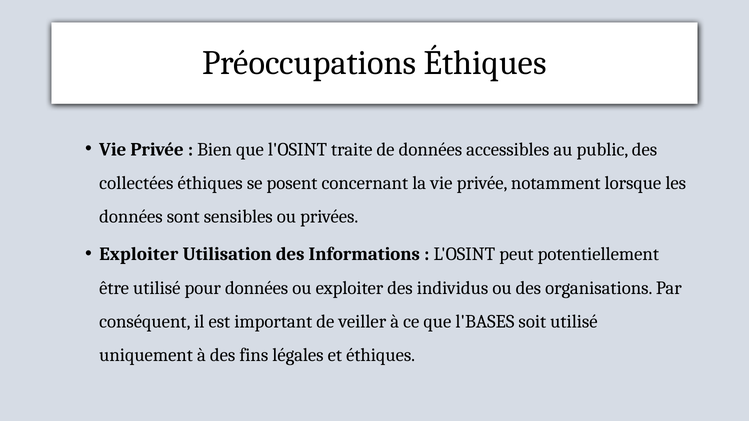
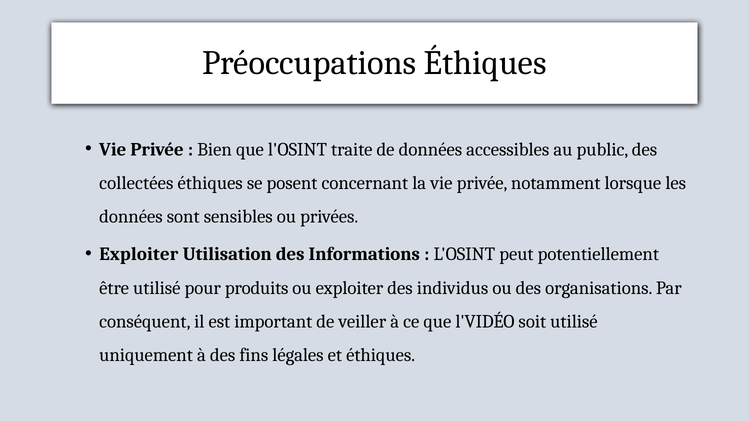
pour données: données -> produits (257, 288)
l'BASES: l'BASES -> l'VIDÉO (485, 322)
